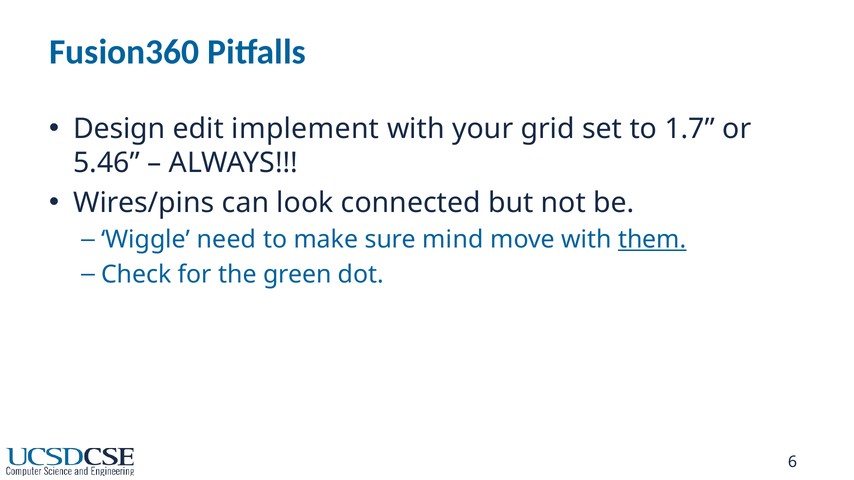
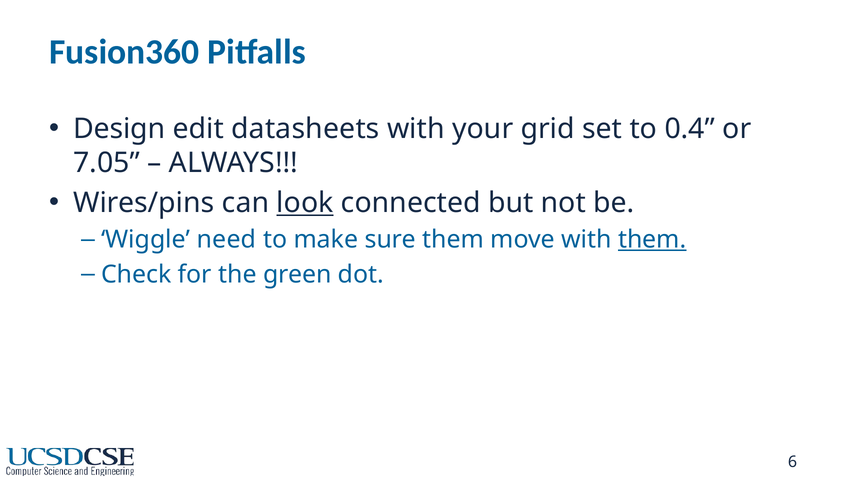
implement: implement -> datasheets (305, 129)
1.7: 1.7 -> 0.4 (690, 129)
5.46: 5.46 -> 7.05 (106, 163)
look underline: none -> present (305, 203)
sure mind: mind -> them (453, 240)
